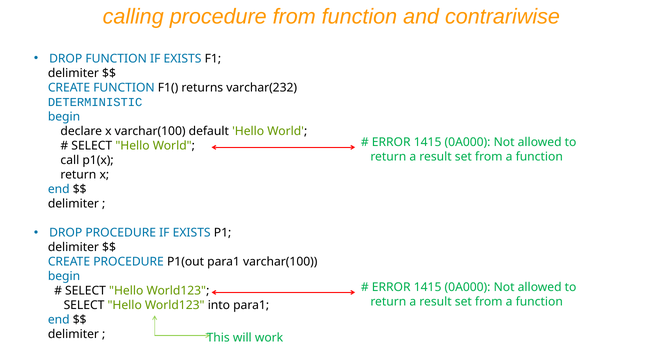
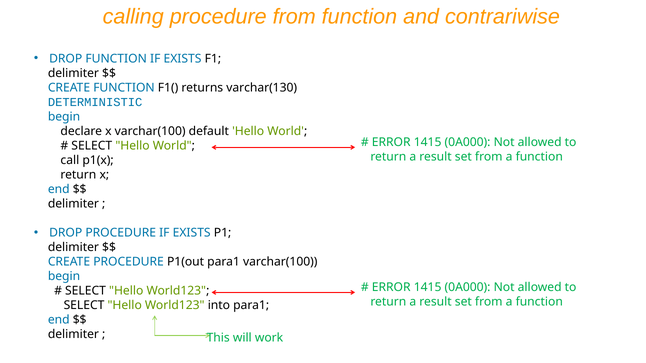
varchar(232: varchar(232 -> varchar(130 (262, 88)
